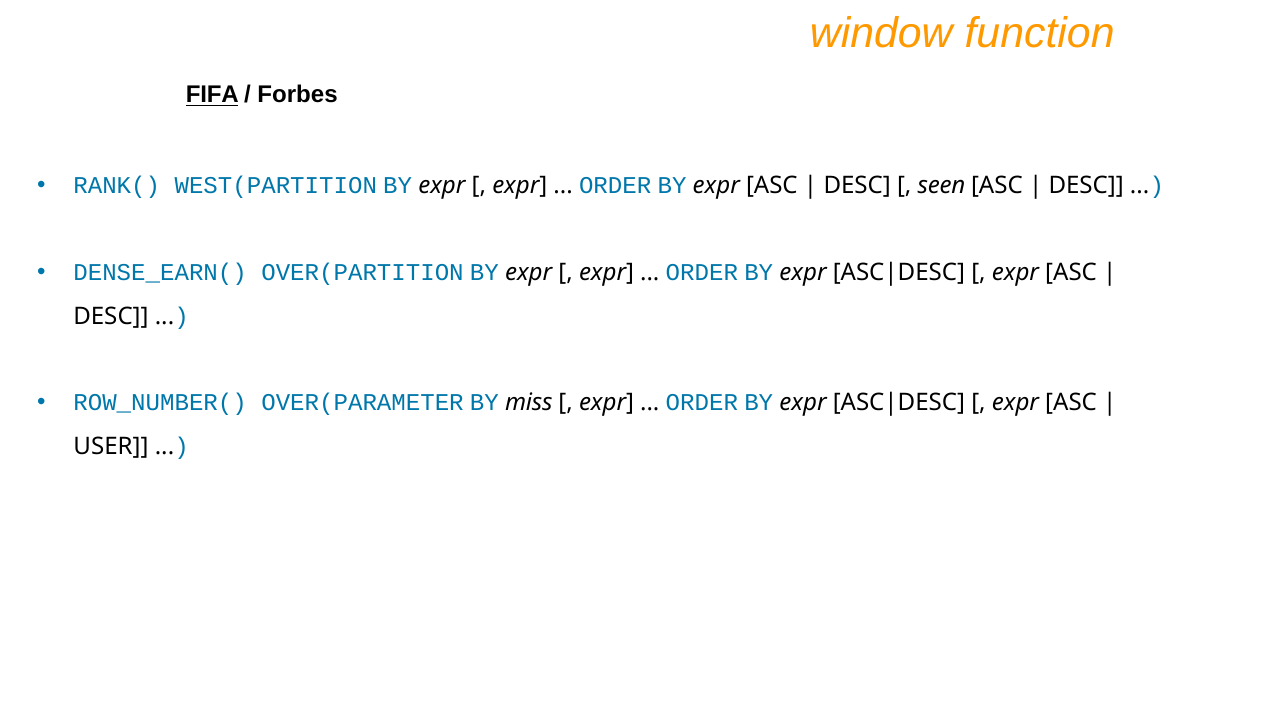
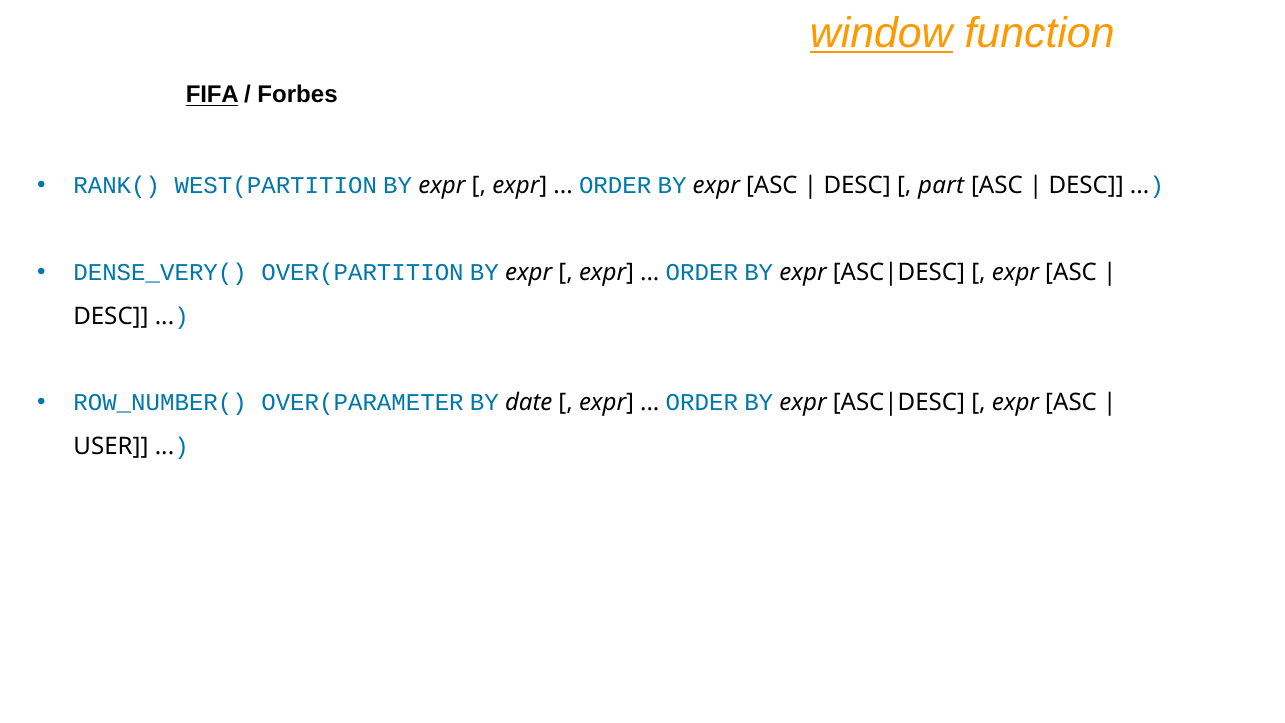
window underline: none -> present (881, 33)
seen: seen -> part (941, 186)
DENSE_EARN(: DENSE_EARN( -> DENSE_VERY( (160, 273)
miss: miss -> date (529, 403)
